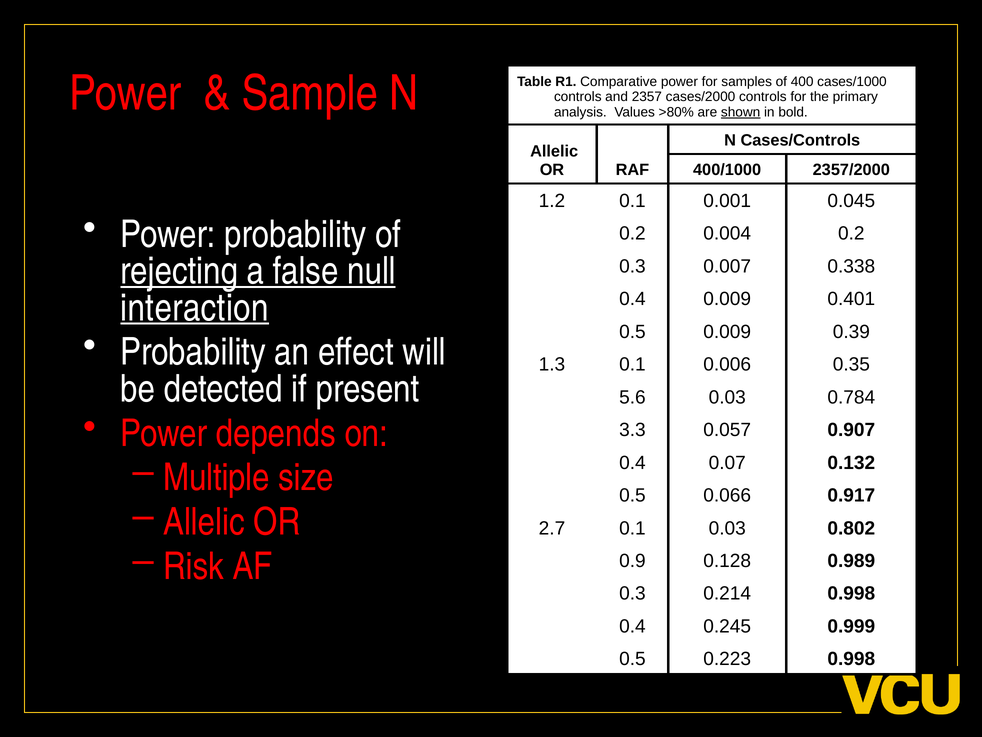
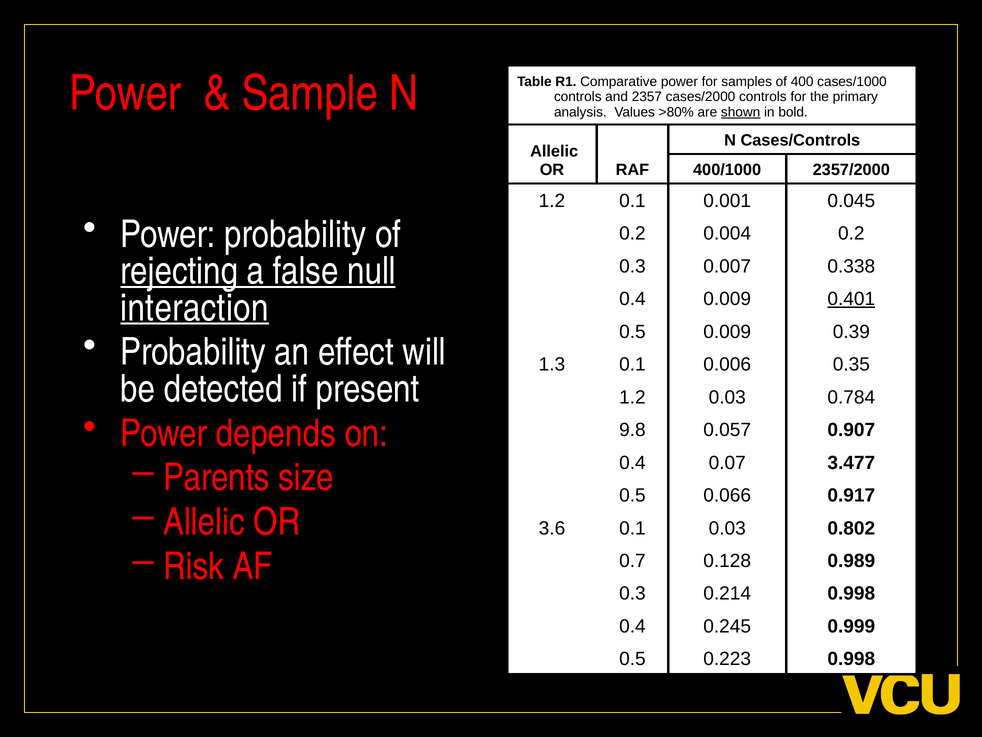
0.401 underline: none -> present (851, 299)
5.6: 5.6 -> 1.2 (632, 397)
3.3: 3.3 -> 9.8 (632, 430)
0.132: 0.132 -> 3.477 (851, 462)
Multiple: Multiple -> Parents (216, 478)
2.7: 2.7 -> 3.6 (552, 528)
0.9: 0.9 -> 0.7 (632, 561)
